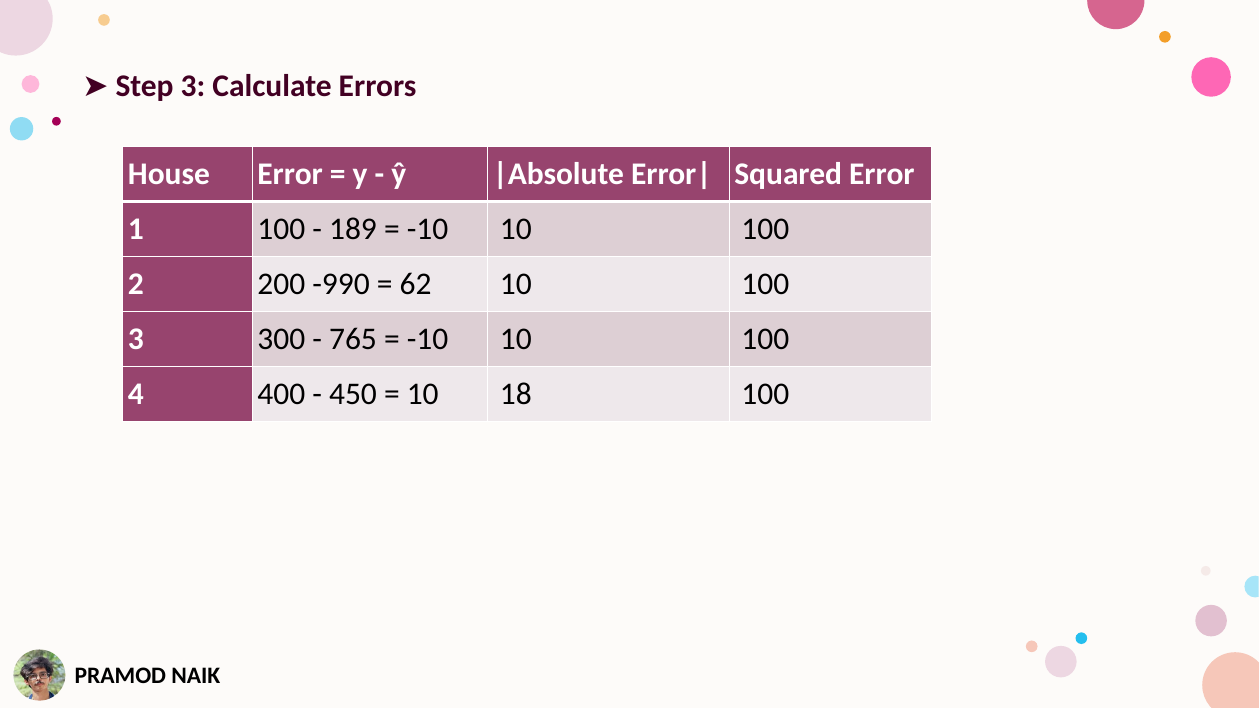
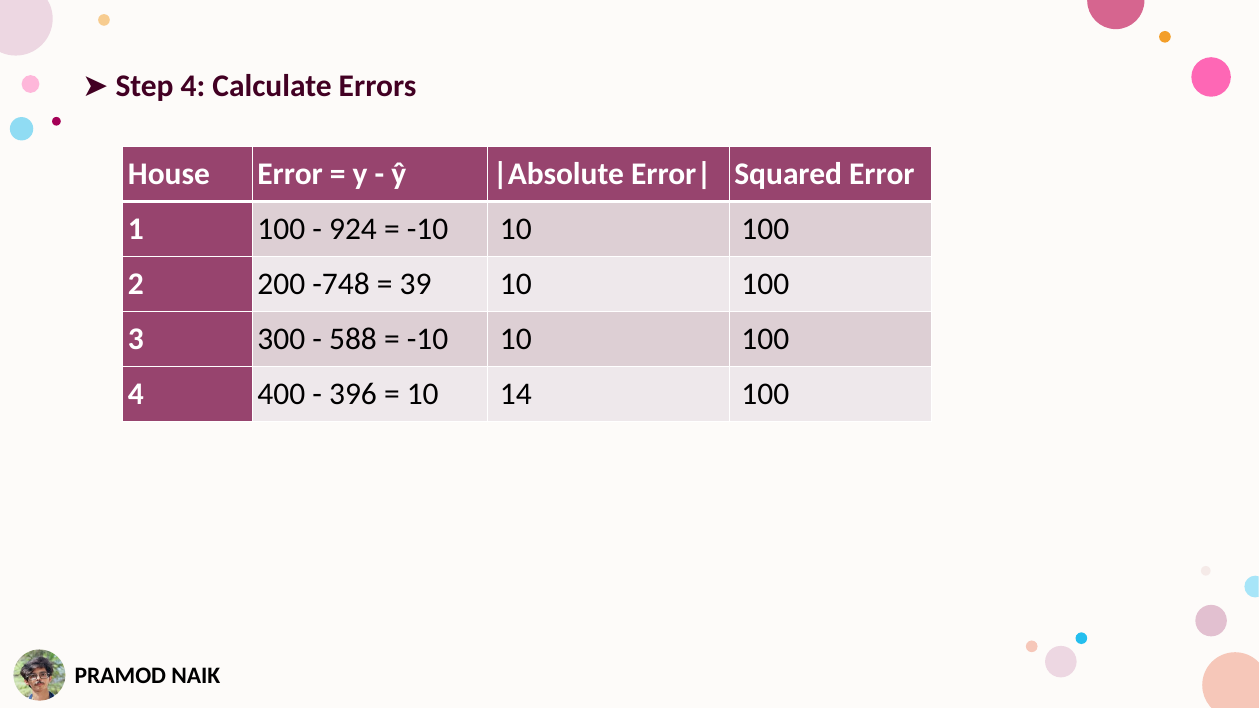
3: 3 -> 4 (193, 86)
189: 189 -> 924 (353, 229)
-990: -990 -> -748 (341, 284)
62: 62 -> 39 (416, 284)
765: 765 -> 588 (353, 339)
450: 450 -> 396 (353, 394)
18: 18 -> 14 (516, 394)
